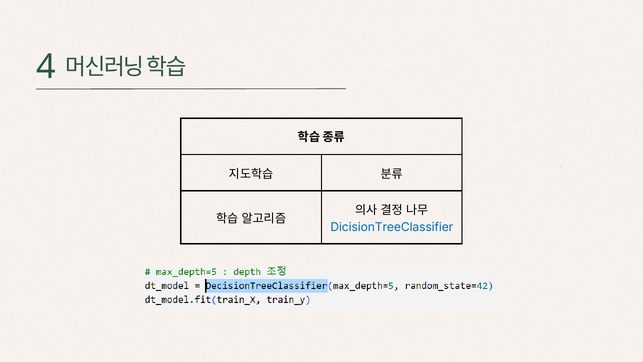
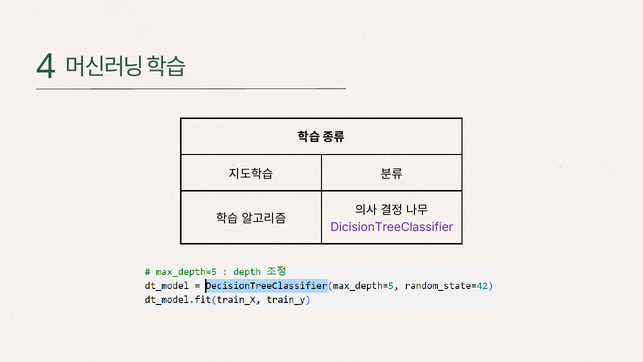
DicisionTreeClassifier colour: blue -> purple (392, 227)
